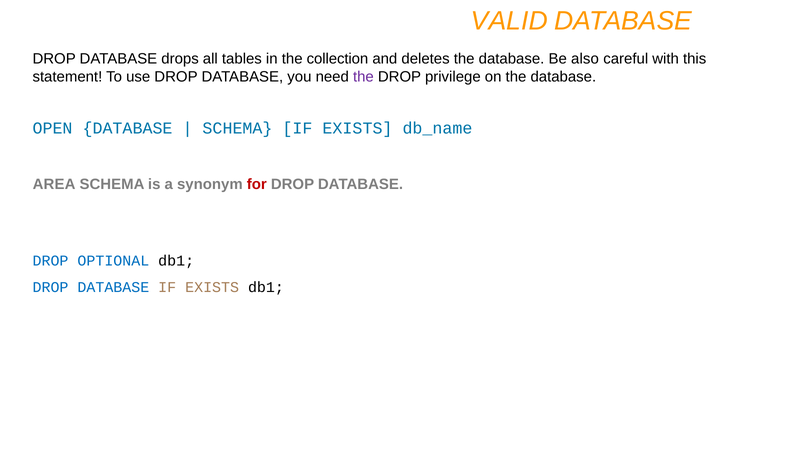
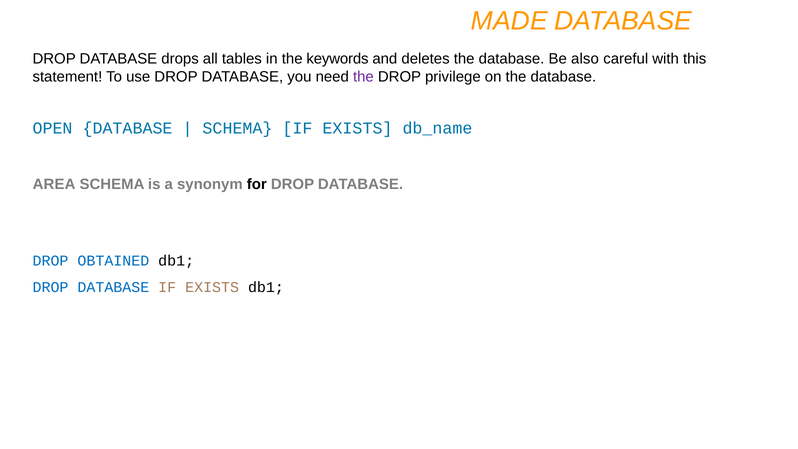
VALID: VALID -> MADE (509, 21)
collection: collection -> keywords (338, 59)
for colour: red -> black (257, 184)
OPTIONAL: OPTIONAL -> OBTAINED (113, 260)
